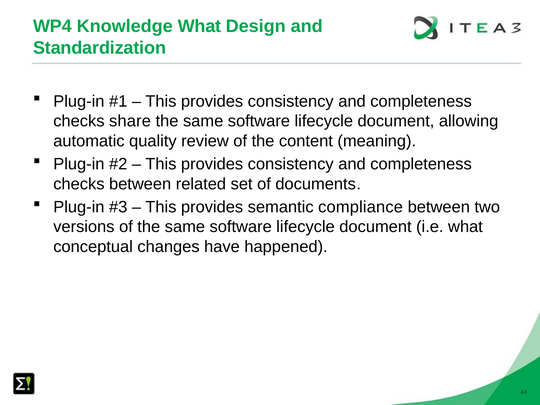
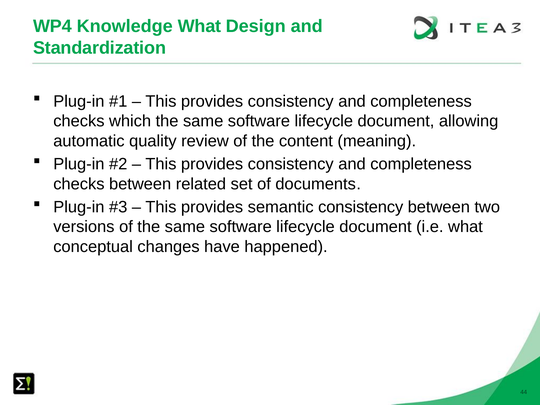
share: share -> which (130, 121)
semantic compliance: compliance -> consistency (361, 207)
